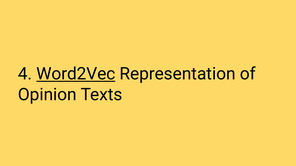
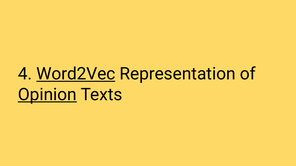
Opinion underline: none -> present (47, 95)
